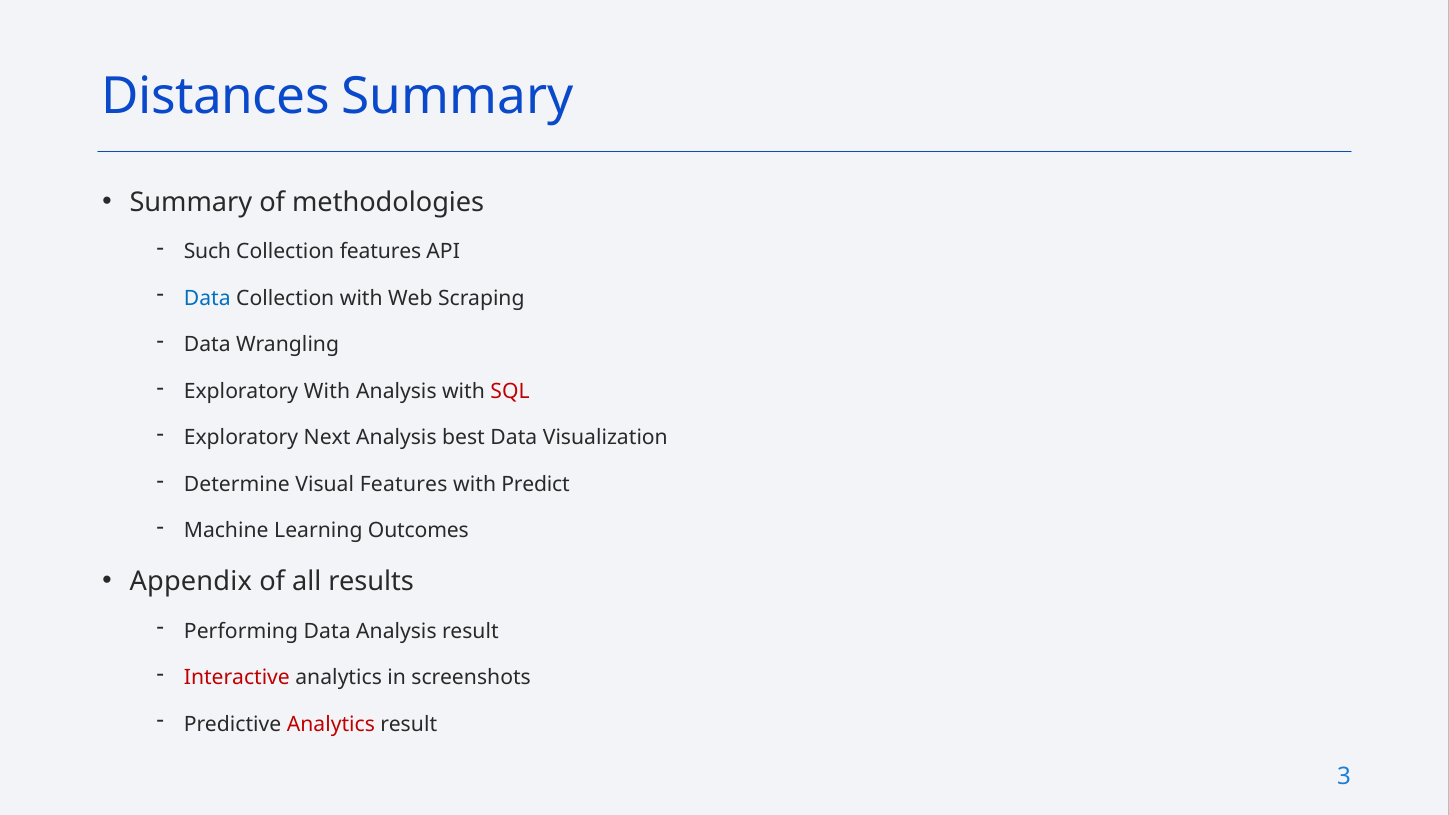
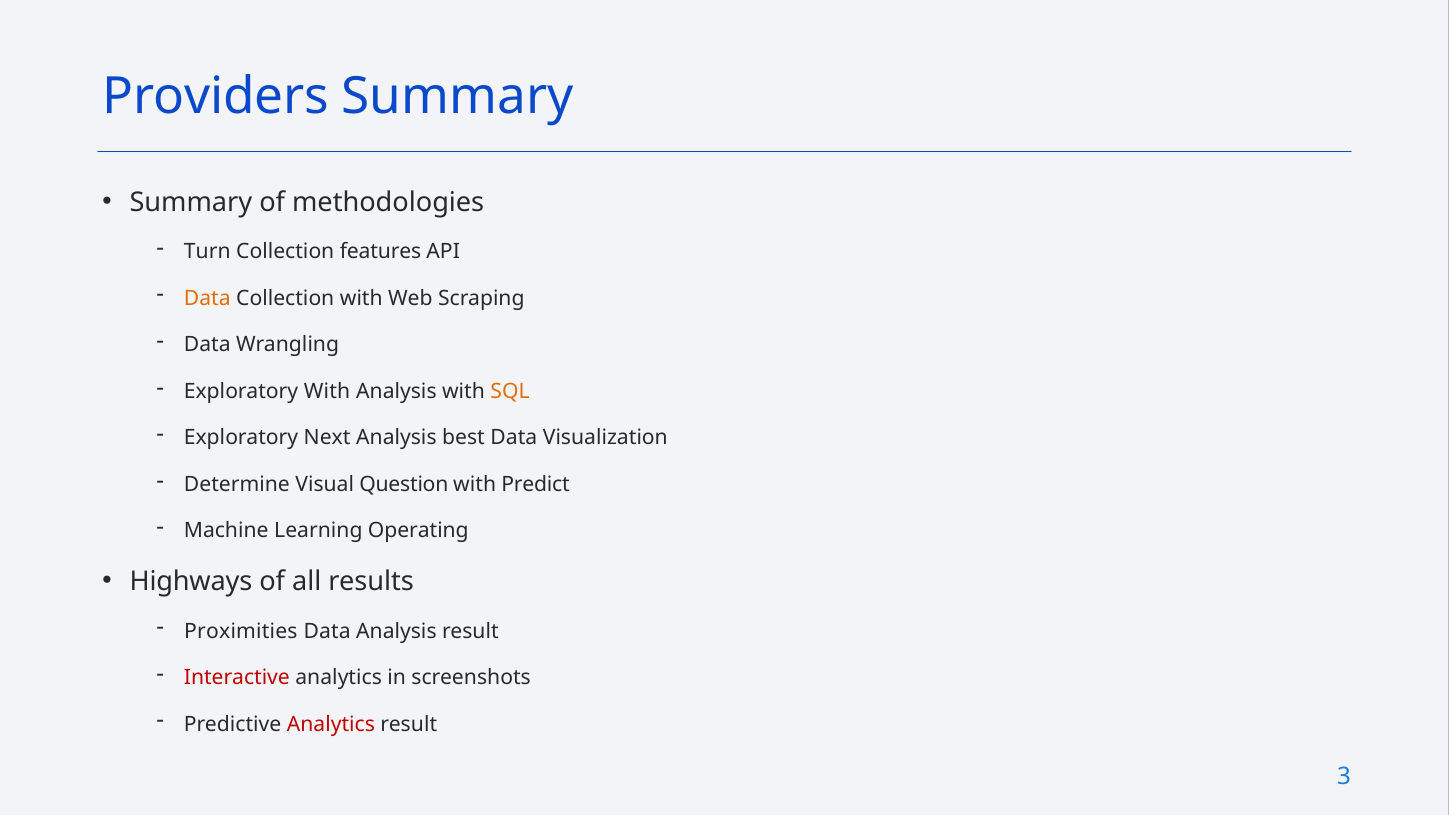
Distances: Distances -> Providers (216, 97)
Such: Such -> Turn (207, 252)
Data colour: blue -> orange (207, 298)
SQL colour: red -> orange (510, 391)
Visual Features: Features -> Question (404, 484)
Outcomes: Outcomes -> Operating (418, 531)
Appendix: Appendix -> Highways (191, 581)
Performing: Performing -> Proximities (241, 631)
